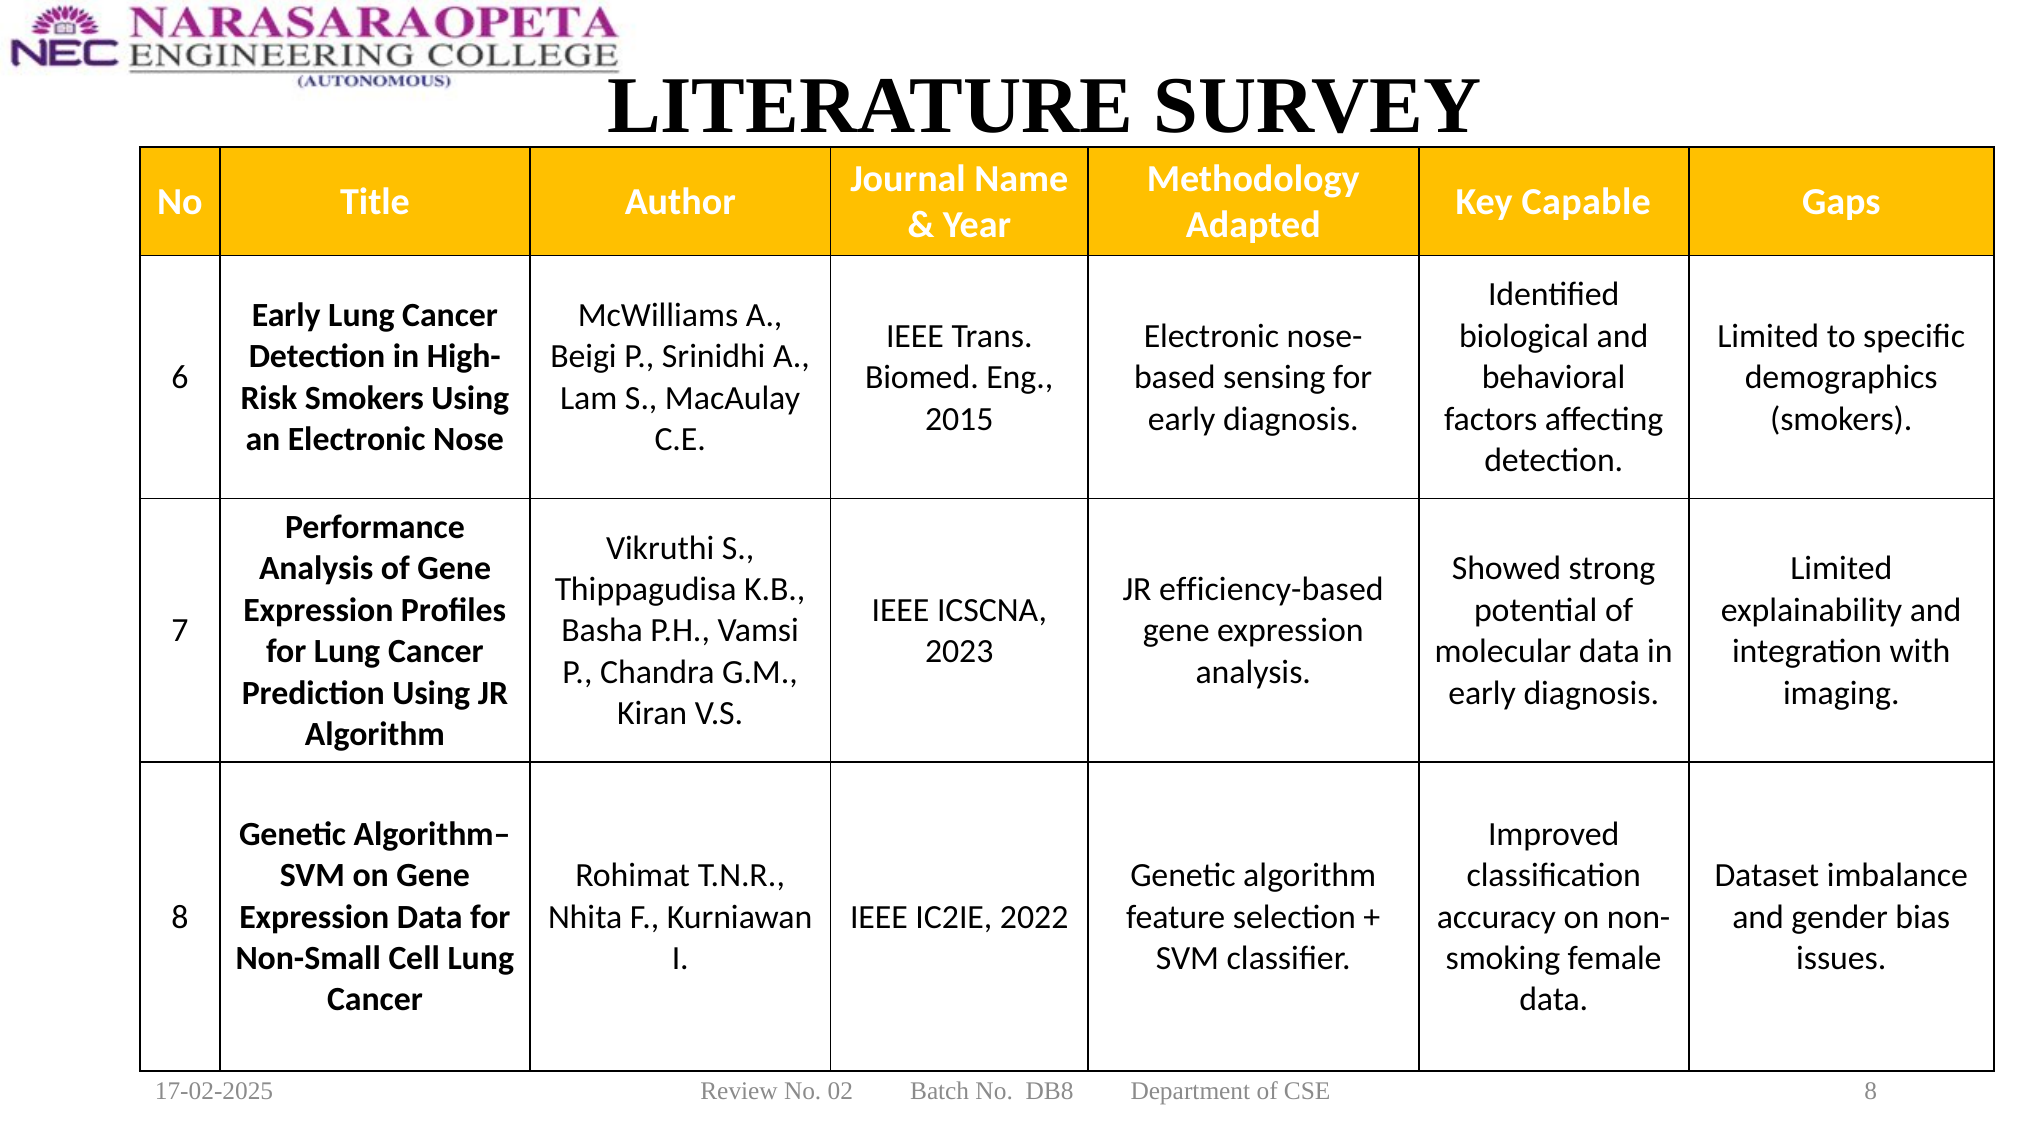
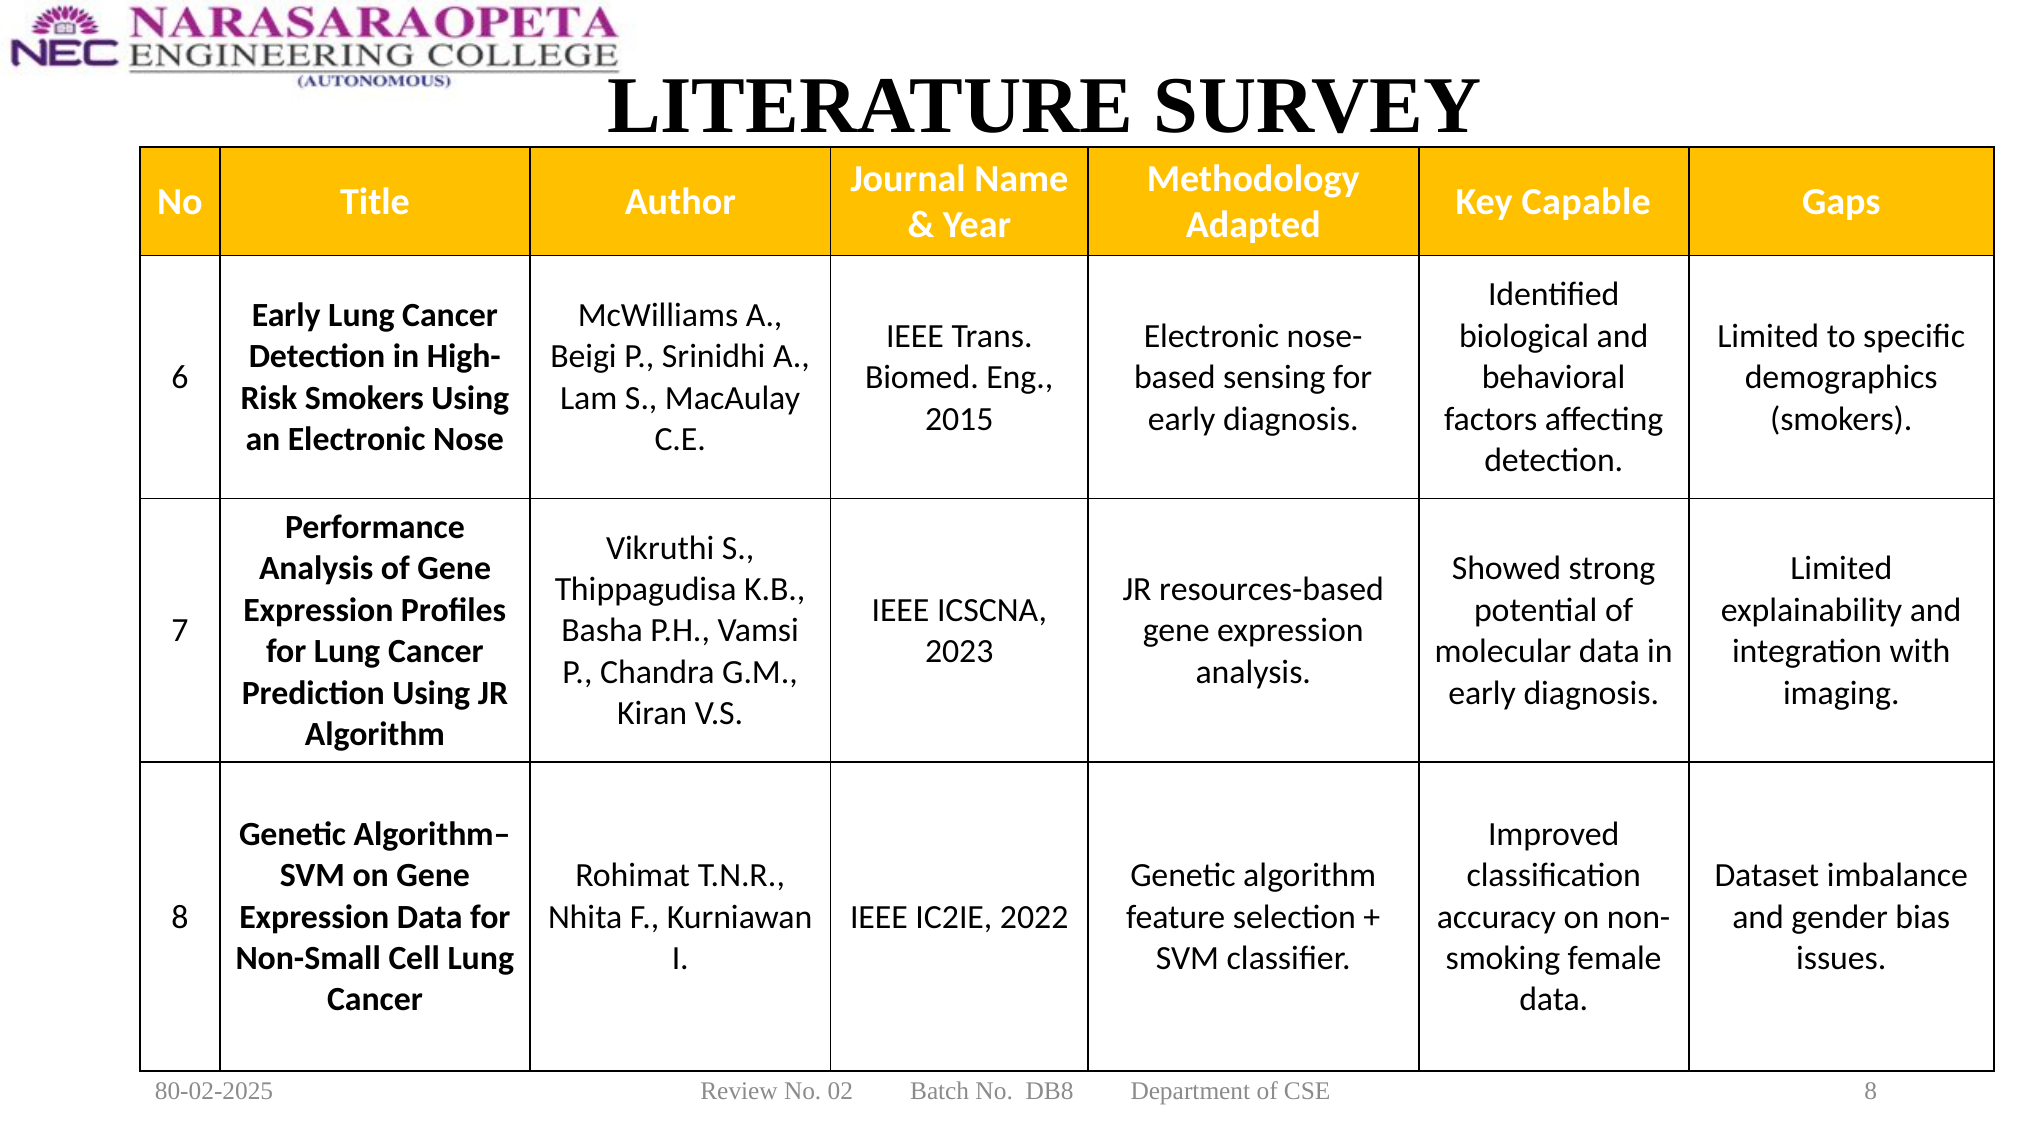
efficiency-based: efficiency-based -> resources-based (1271, 589)
17-02-2025: 17-02-2025 -> 80-02-2025 (214, 1092)
